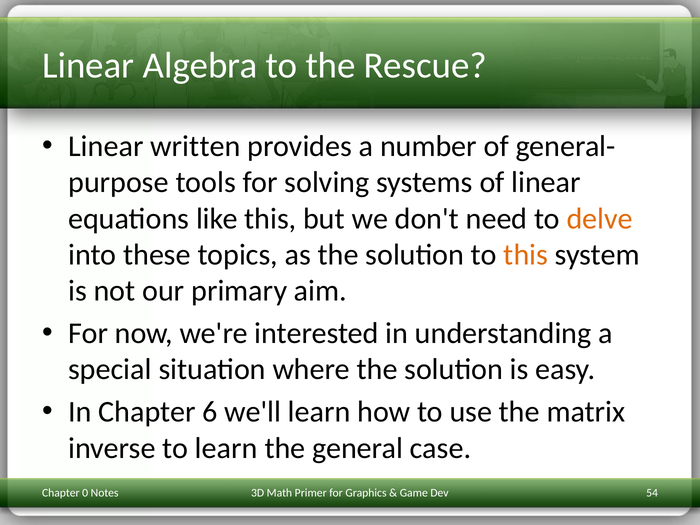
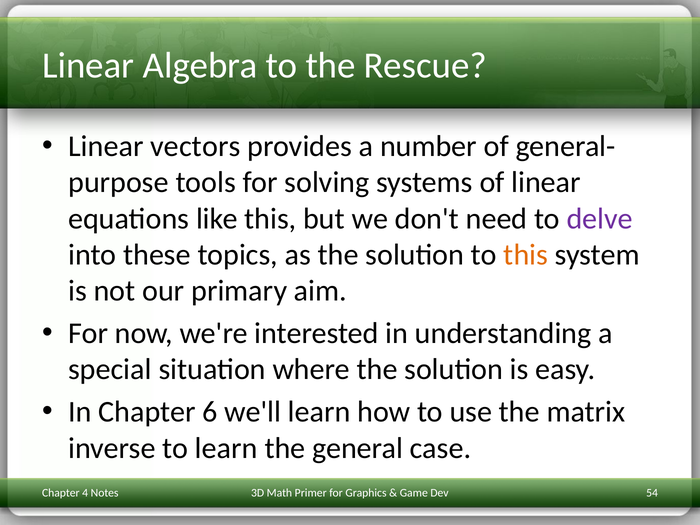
written: written -> vectors (195, 146)
delve colour: orange -> purple (600, 219)
0: 0 -> 4 (85, 493)
